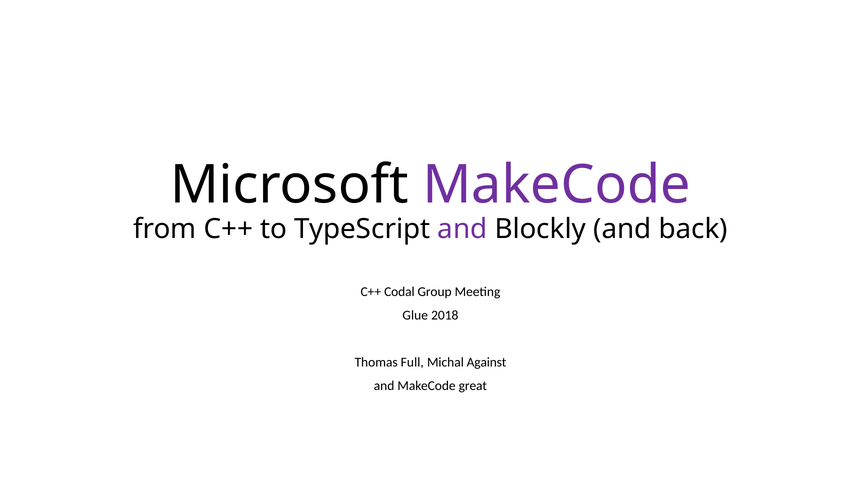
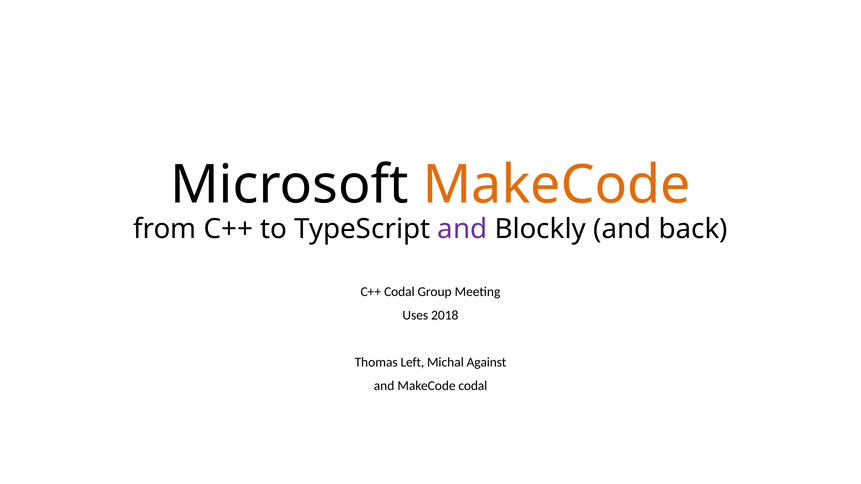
MakeCode colour: purple -> orange (557, 185)
Glue: Glue -> Uses (415, 315)
Full: Full -> Left (412, 362)
MakeCode great: great -> codal (473, 386)
